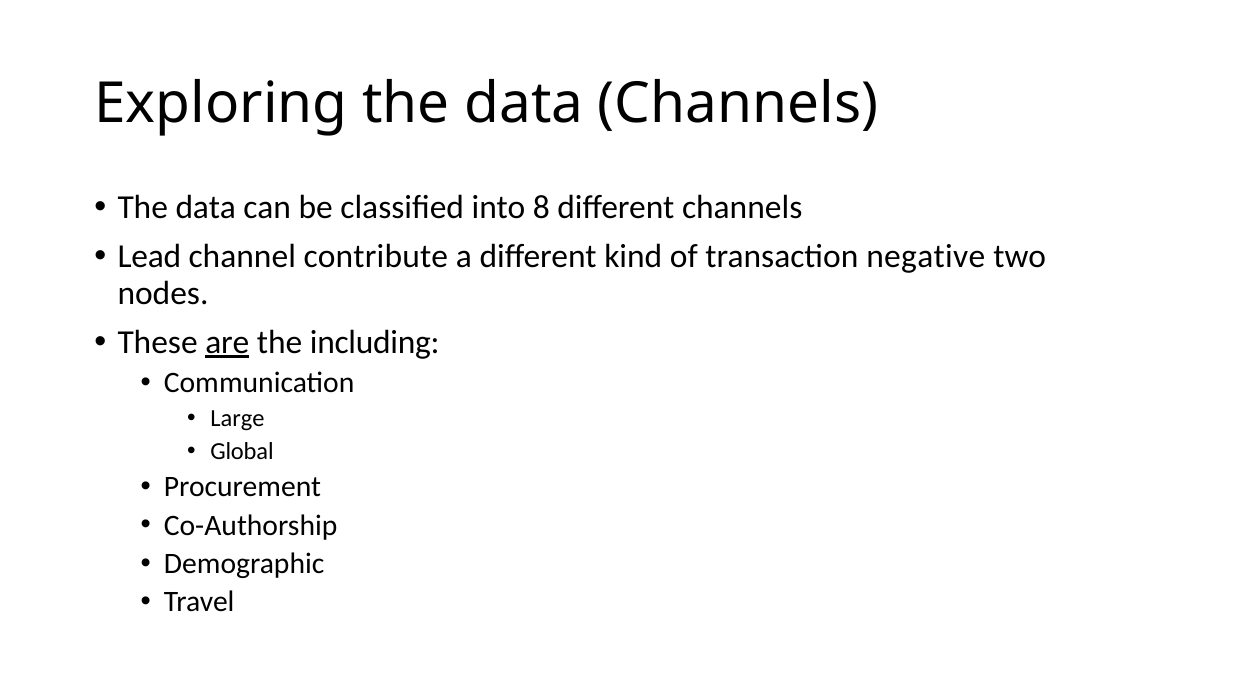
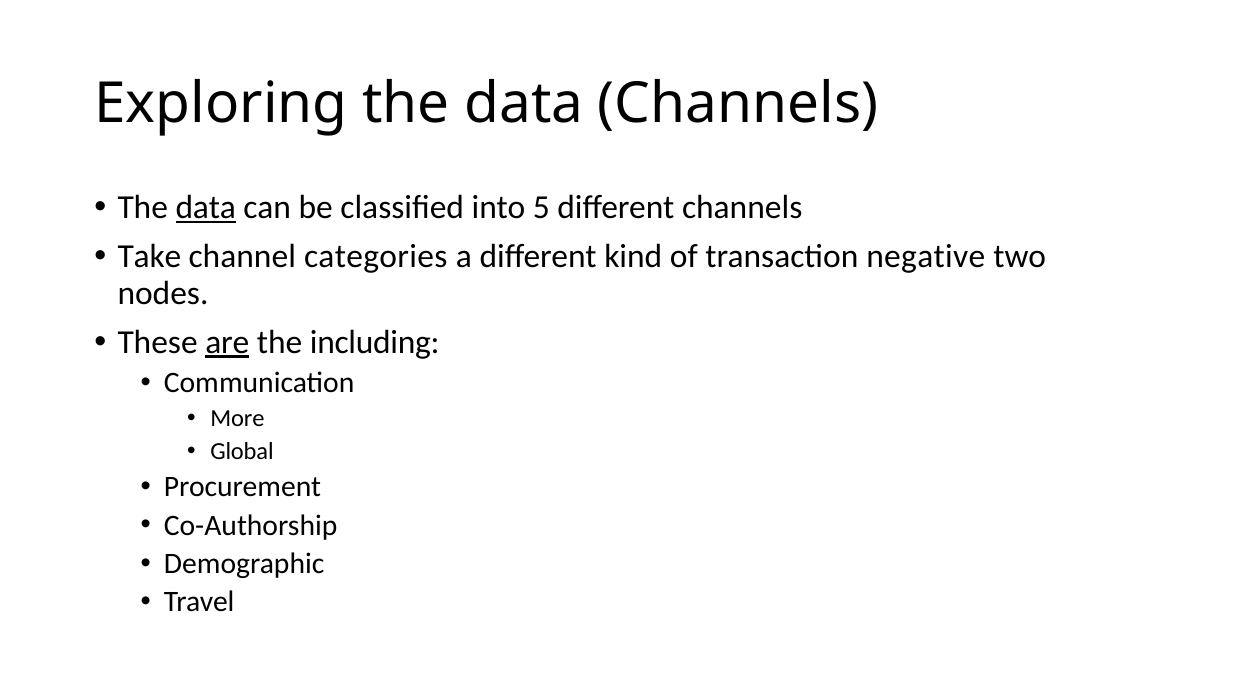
data underline: none -> present (206, 208)
8: 8 -> 5 (541, 208)
Lead: Lead -> Take (149, 257)
contribute: contribute -> categories (376, 257)
Large: Large -> More (237, 418)
